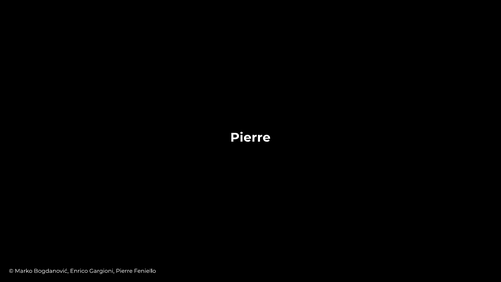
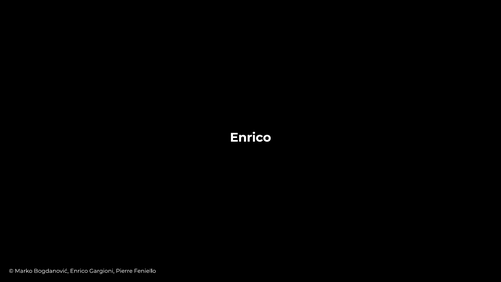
Pierre: Pierre -> Enrico (251, 137)
